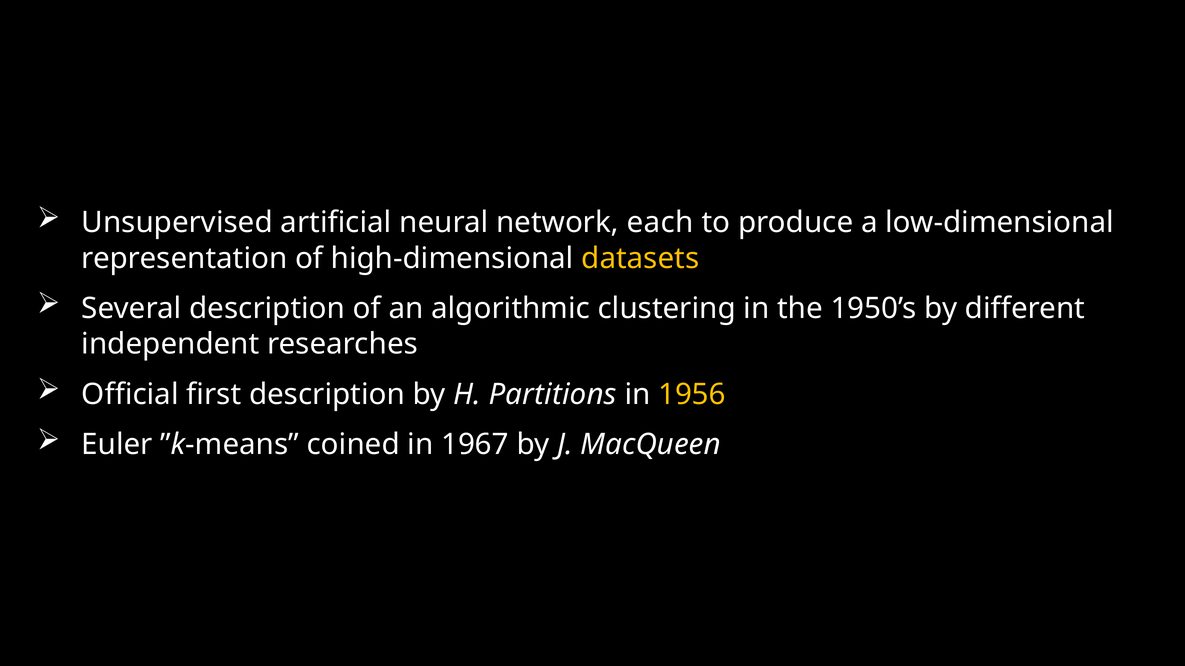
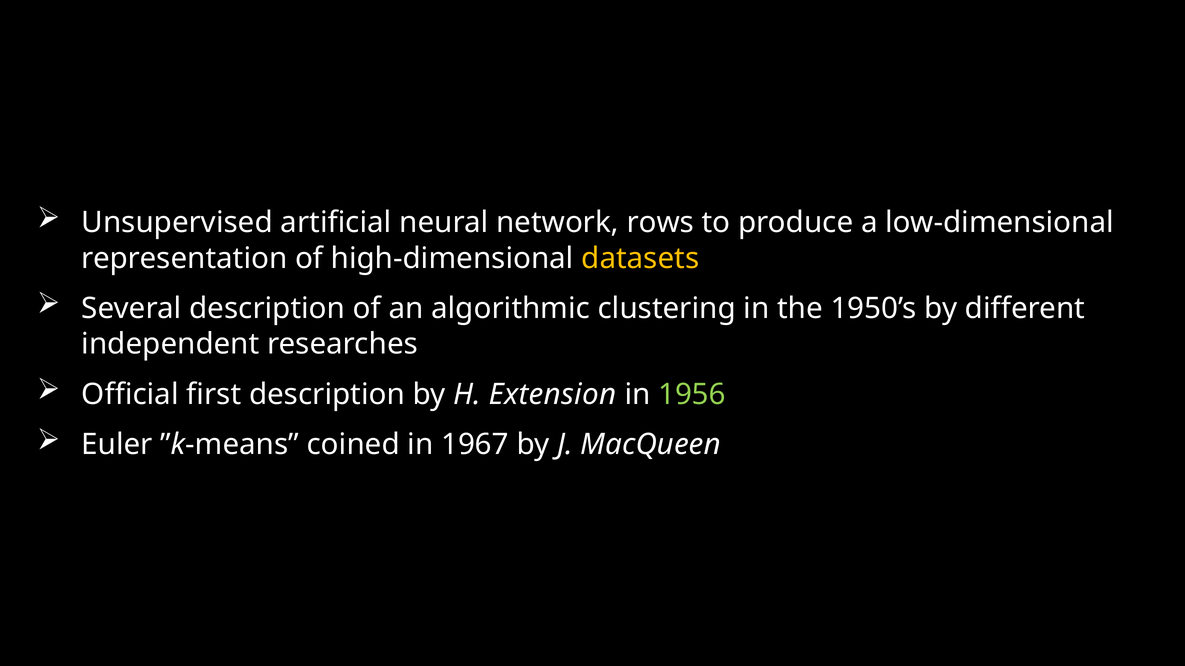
each: each -> rows (660, 223)
Partitions: Partitions -> Extension (553, 395)
1956 colour: yellow -> light green (692, 395)
